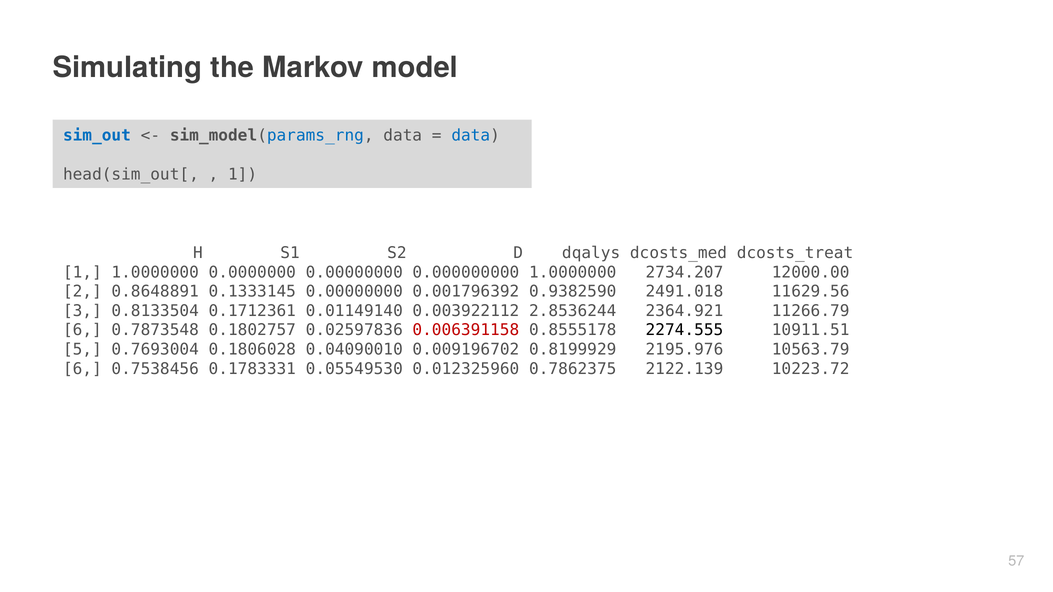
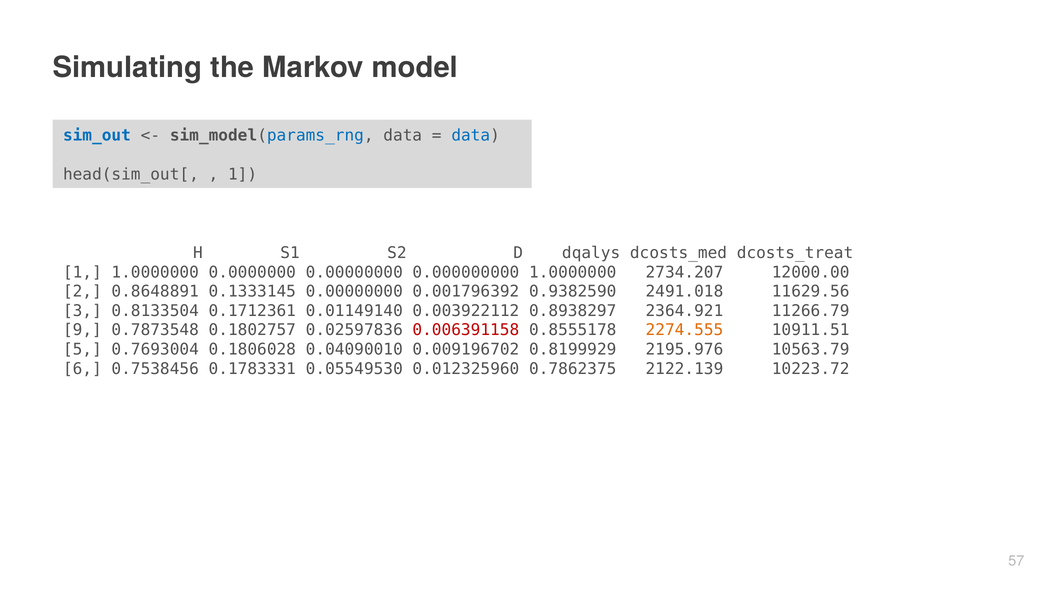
2.8536244: 2.8536244 -> 0.8938297 (573, 311)
6: 6 -> 9 (82, 330)
2274.555 colour: black -> orange (684, 330)
